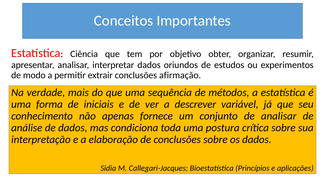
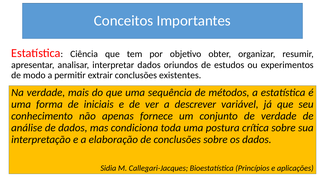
afirmação: afirmação -> existentes (180, 75)
de analisar: analisar -> verdade (279, 116)
